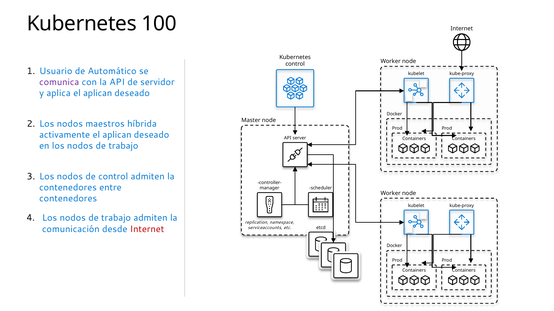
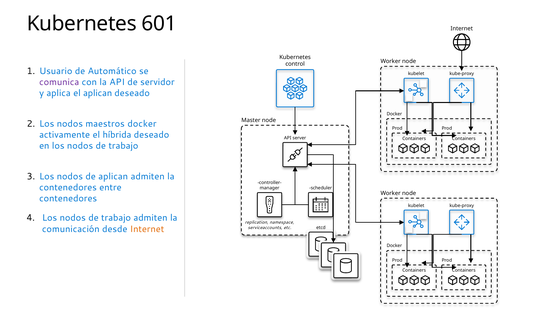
100: 100 -> 601 (159, 24)
maestros híbrida: híbrida -> docker (142, 124)
activamente el aplican: aplican -> híbrida (117, 135)
de control: control -> aplican (113, 177)
Internet colour: red -> orange (147, 229)
